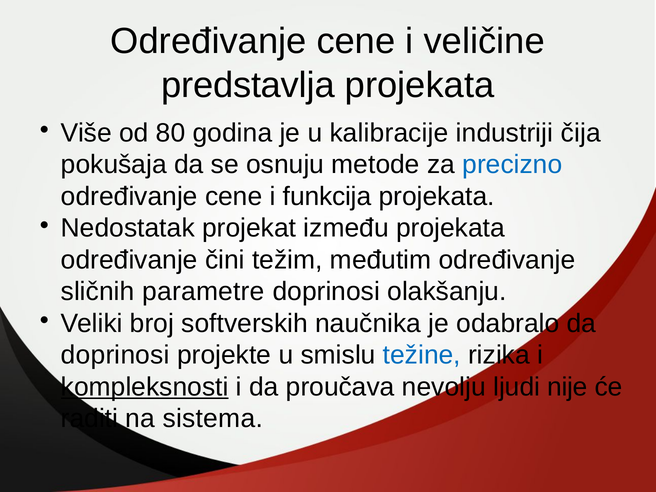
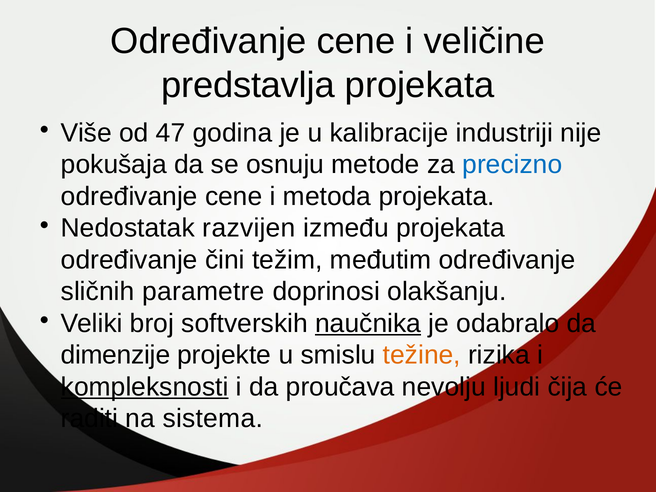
80: 80 -> 47 (171, 133)
čija: čija -> nije (581, 133)
funkcija: funkcija -> metoda (327, 196)
projekat: projekat -> razvijen (249, 228)
naučnika underline: none -> present (368, 323)
doprinosi: doprinosi -> dimenzije (115, 355)
težine colour: blue -> orange (422, 355)
nije: nije -> čija (567, 387)
